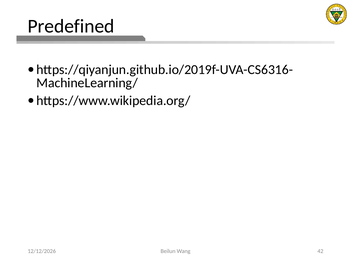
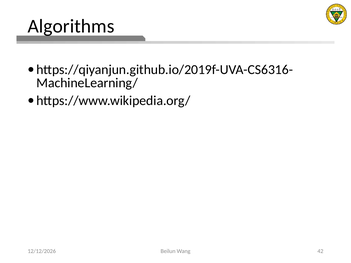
Predefined: Predefined -> Algorithms (71, 26)
